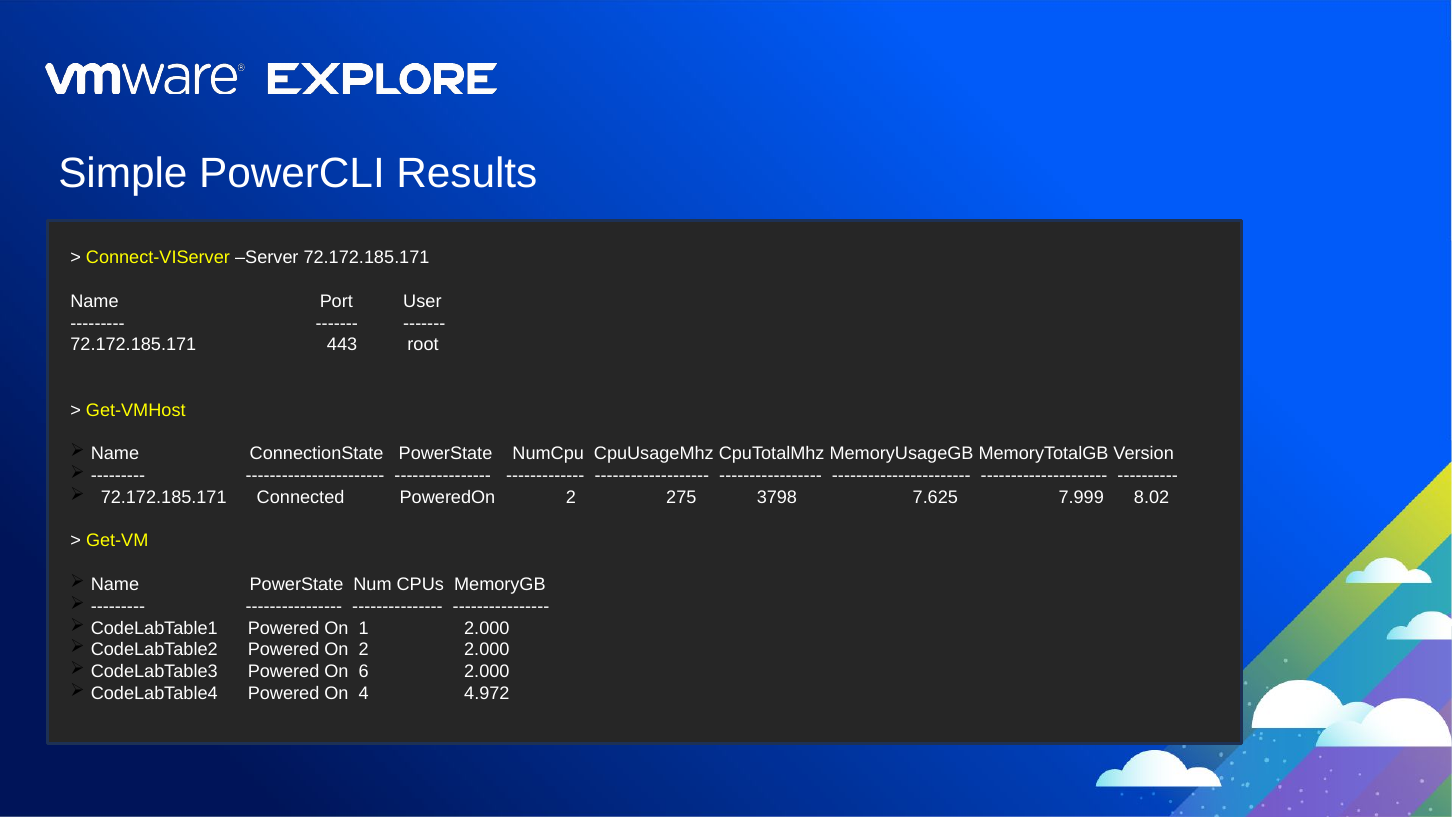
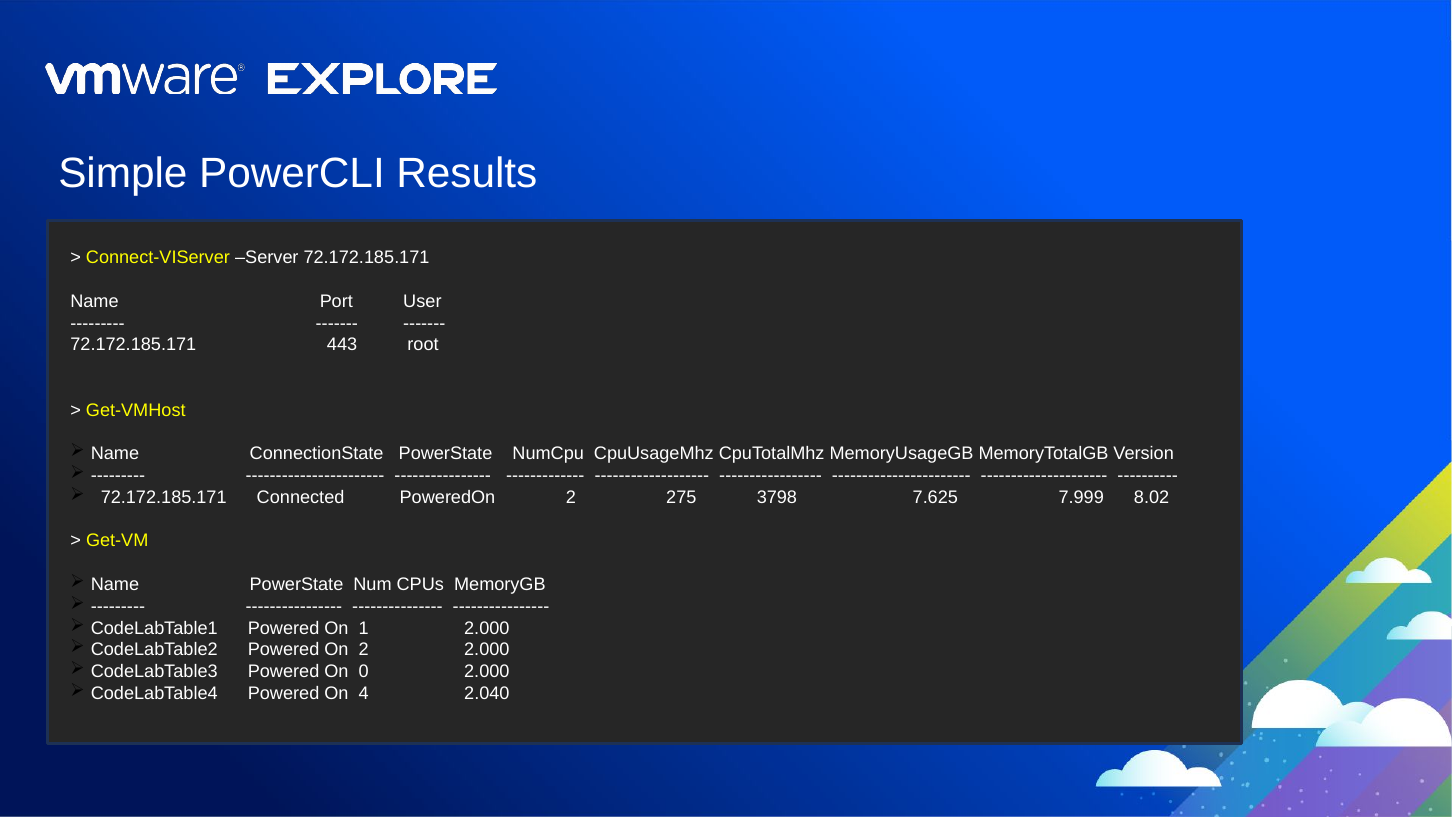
6: 6 -> 0 (364, 671)
4.972: 4.972 -> 2.040 (487, 693)
